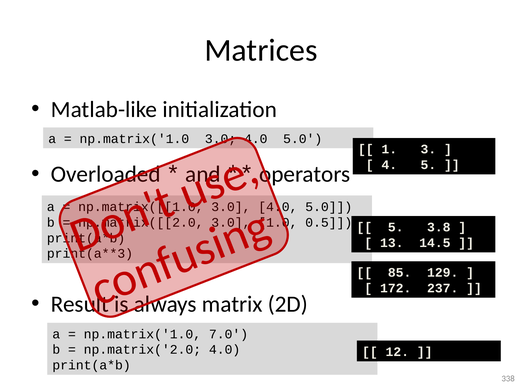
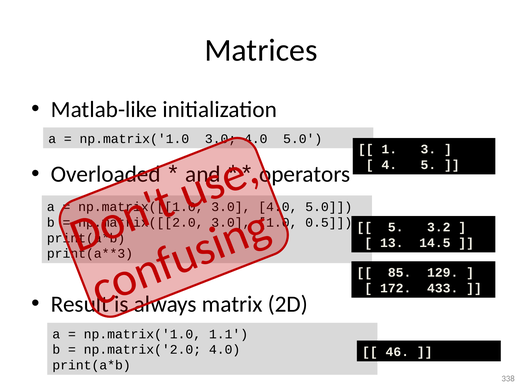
3.8: 3.8 -> 3.2 (439, 228)
237: 237 -> 433 (443, 289)
7.0: 7.0 -> 1.1 (229, 334)
12: 12 -> 46 (397, 352)
